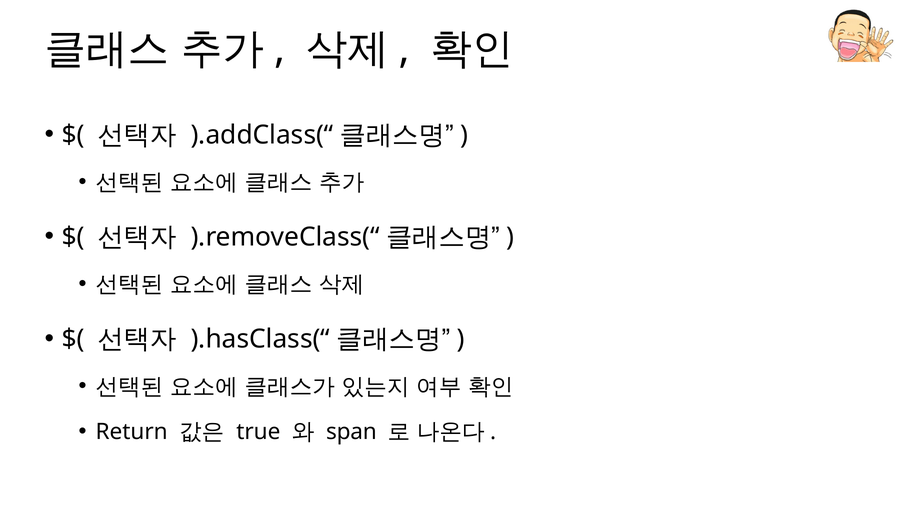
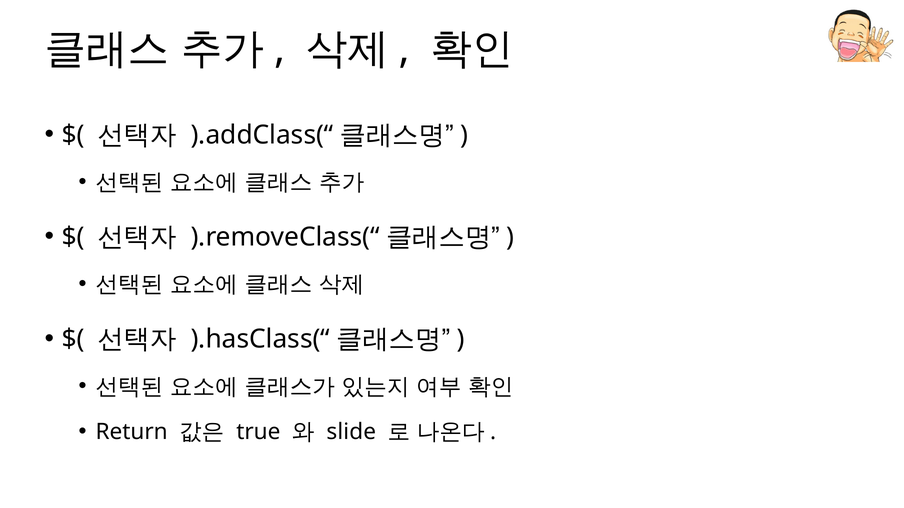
span: span -> slide (351, 432)
